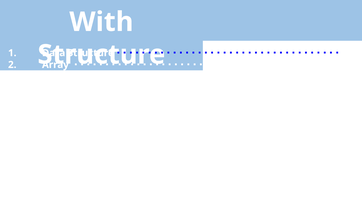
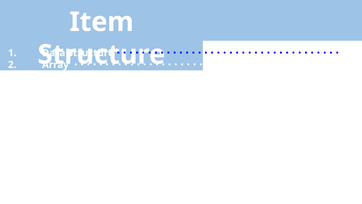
With: With -> Item (102, 22)
